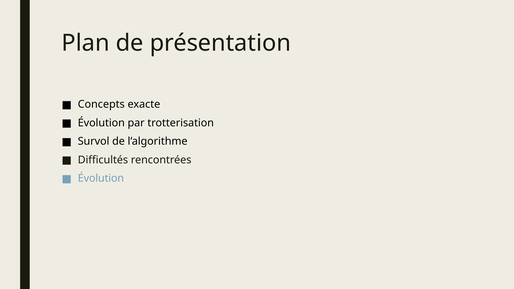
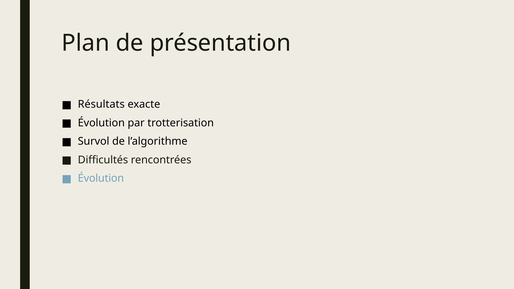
Concepts: Concepts -> Résultats (101, 104)
